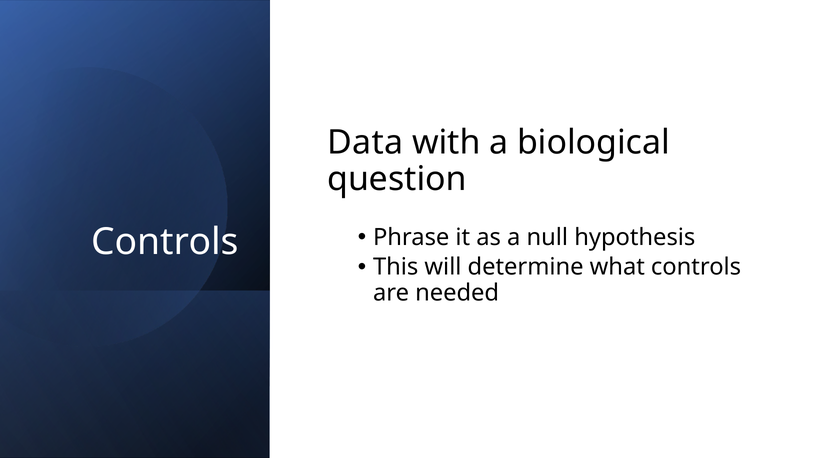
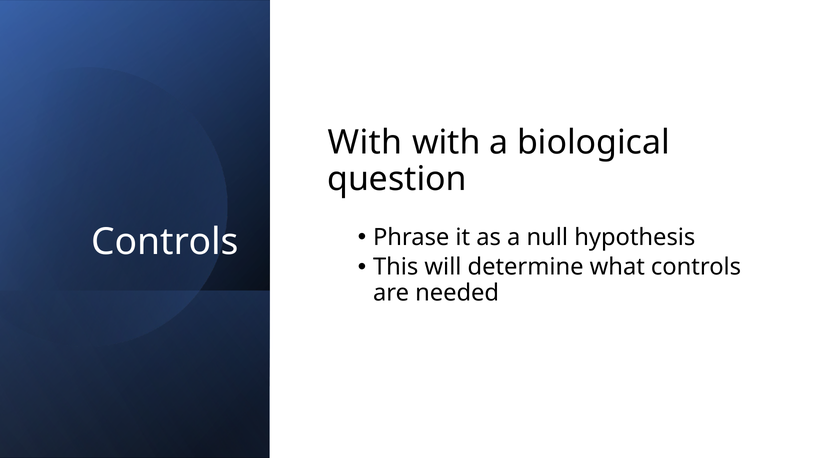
Data: Data -> With (365, 143)
